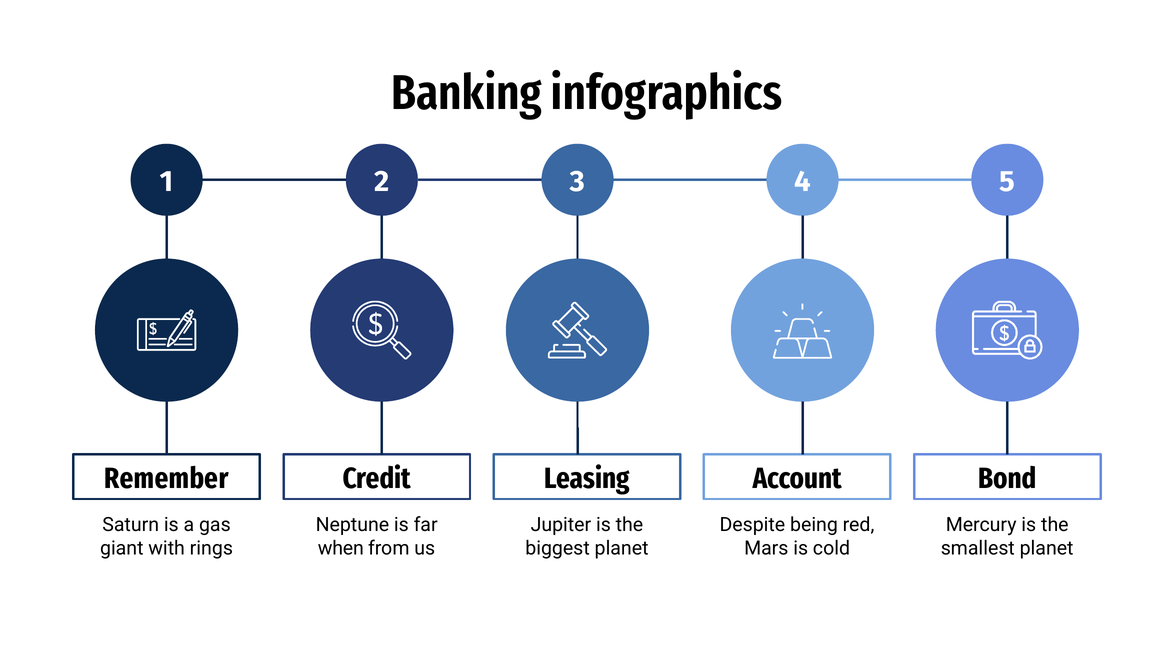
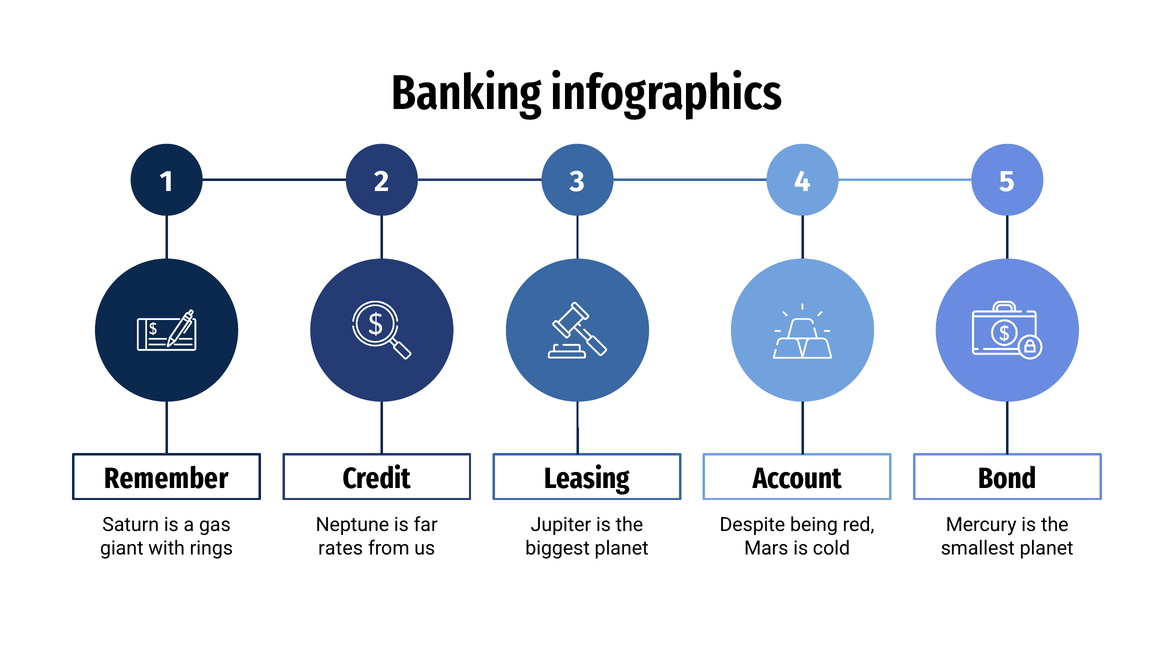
when: when -> rates (341, 549)
